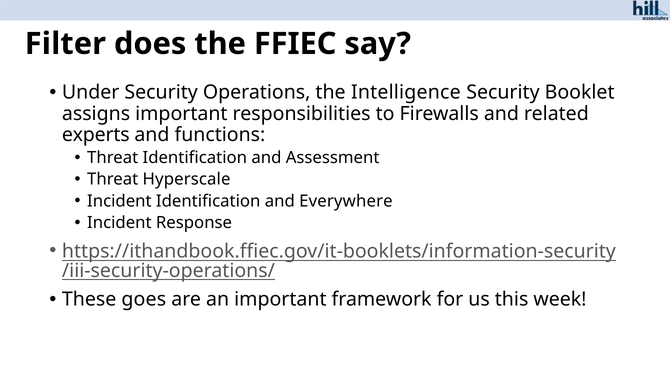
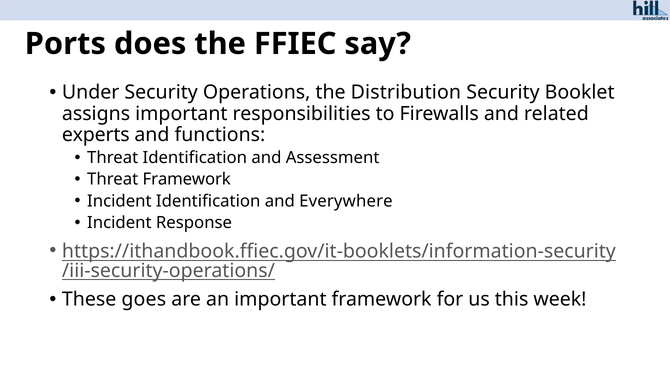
Filter: Filter -> Ports (65, 44)
Intelligence: Intelligence -> Distribution (406, 92)
Threat Hyperscale: Hyperscale -> Framework (187, 179)
